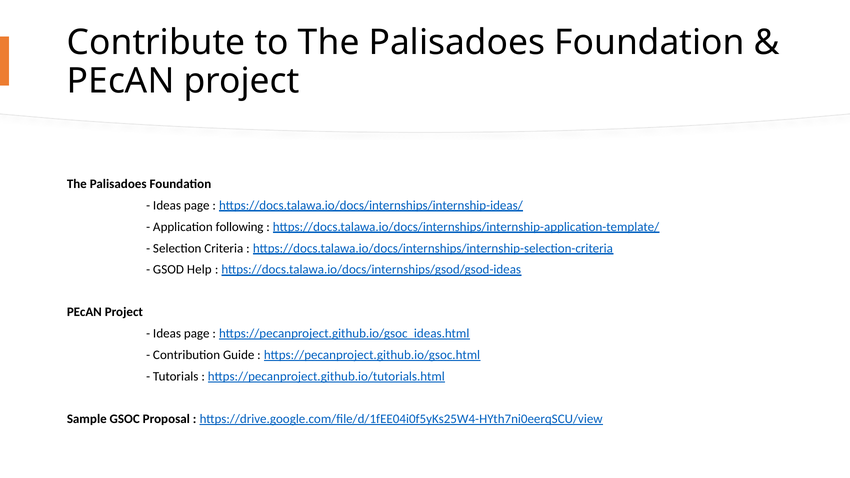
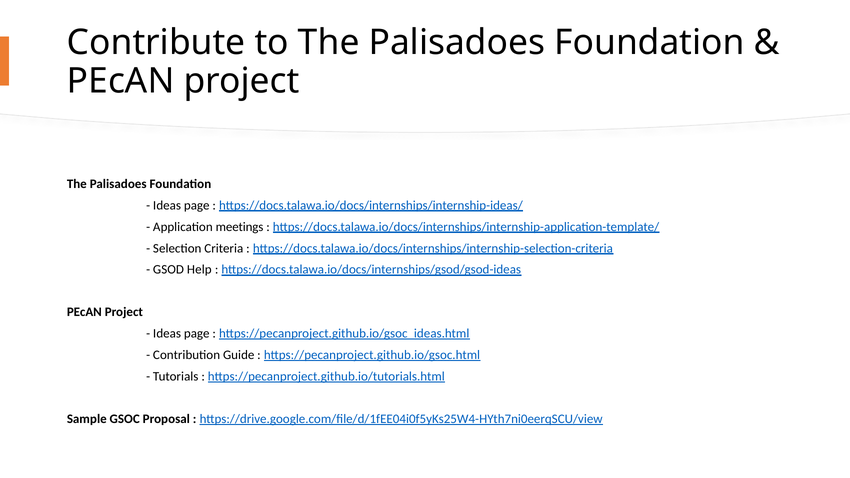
following: following -> meetings (240, 227)
